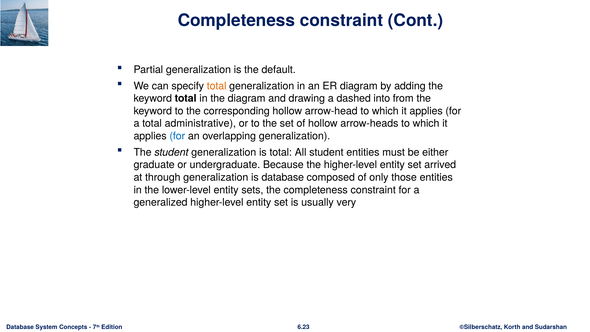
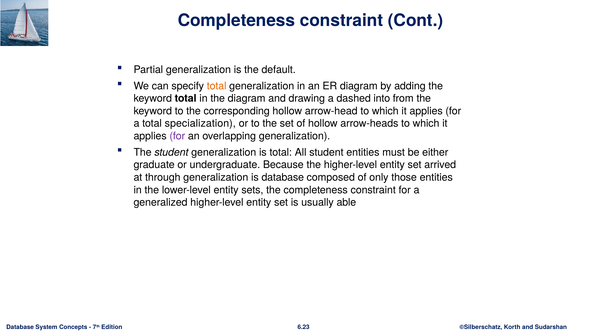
administrative: administrative -> specialization (200, 123)
for colour: blue -> purple (177, 136)
very: very -> able (346, 202)
